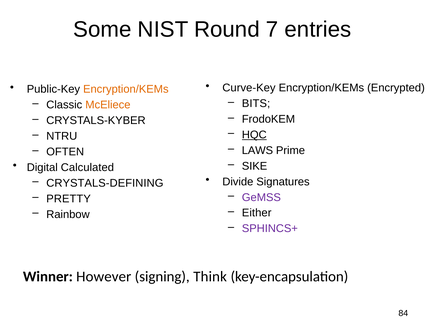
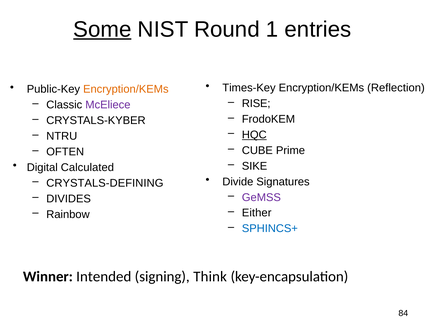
Some underline: none -> present (102, 29)
7: 7 -> 1 (272, 29)
Curve-Key: Curve-Key -> Times-Key (249, 88)
Encrypted: Encrypted -> Reflection (396, 88)
BITS: BITS -> RISE (256, 103)
McEliece colour: orange -> purple (108, 105)
LAWS: LAWS -> CUBE (257, 150)
PRETTY: PRETTY -> DIVIDES (69, 198)
SPHINCS+ colour: purple -> blue (270, 228)
However: However -> Intended (104, 276)
